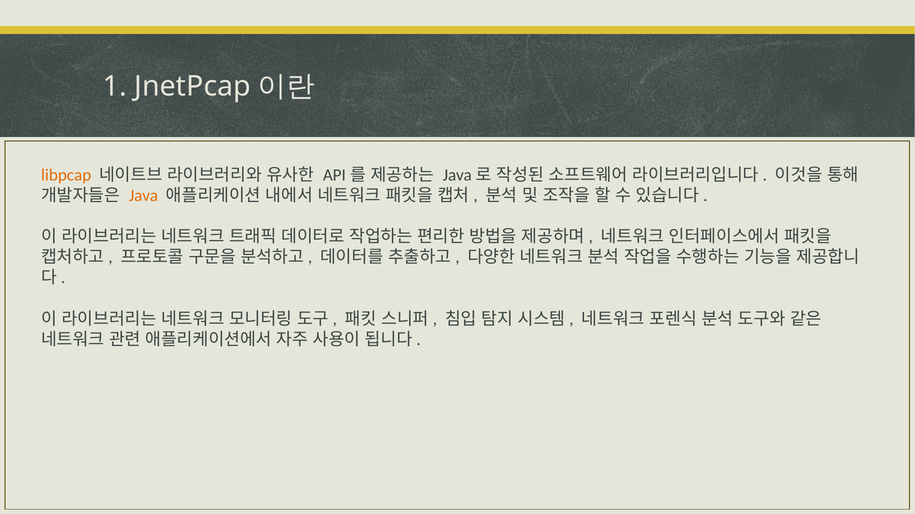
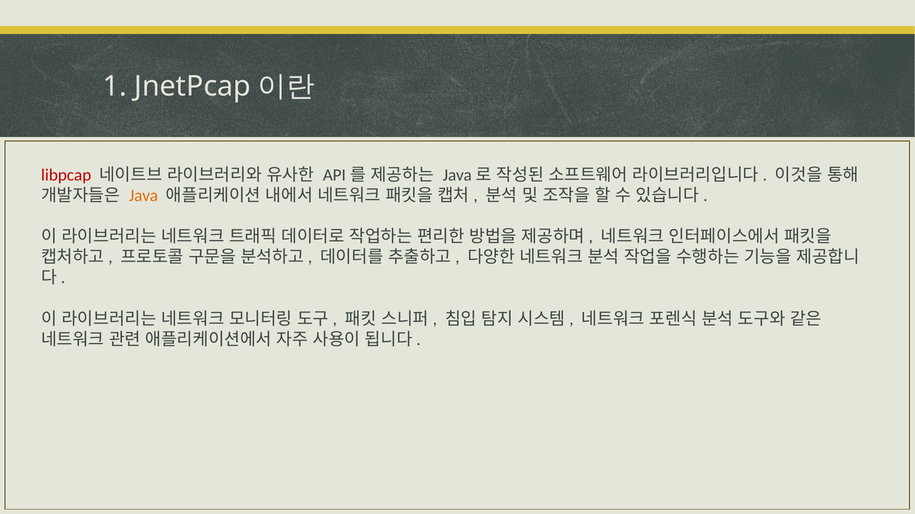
libpcap colour: orange -> red (66, 175)
